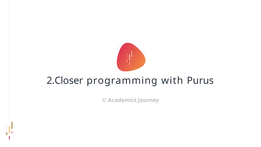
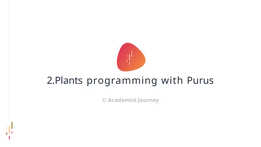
2.Closer: 2.Closer -> 2.Plants (65, 80)
